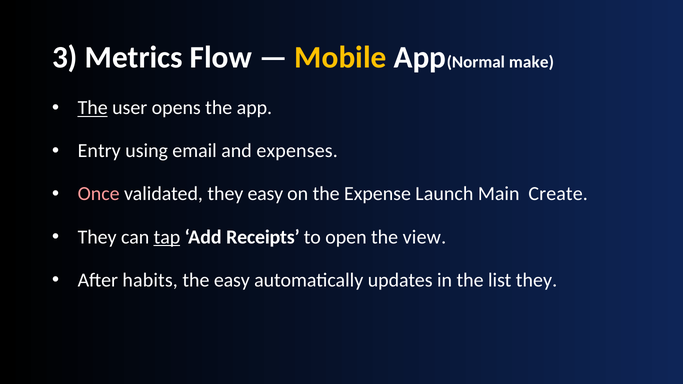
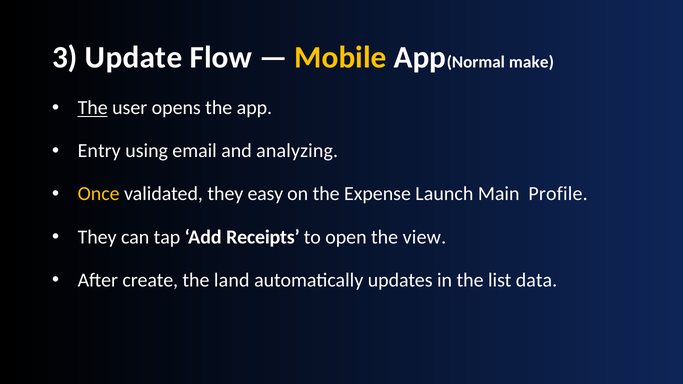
Metrics: Metrics -> Update (134, 57)
expenses: expenses -> analyzing (297, 151)
Once colour: pink -> yellow (99, 194)
Create: Create -> Profile (558, 194)
tap underline: present -> none (167, 237)
habits: habits -> create (150, 280)
the easy: easy -> land (232, 280)
list they: they -> data (537, 280)
